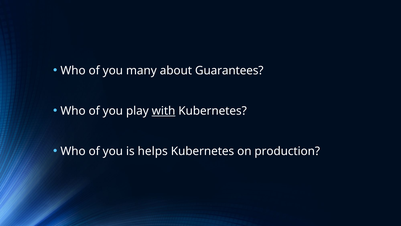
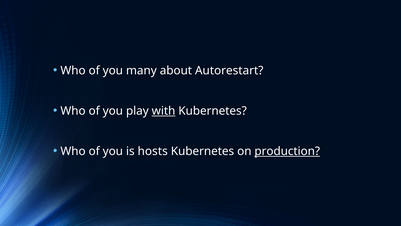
Guarantees: Guarantees -> Autorestart (229, 70)
helps: helps -> hosts (153, 151)
production underline: none -> present (287, 151)
